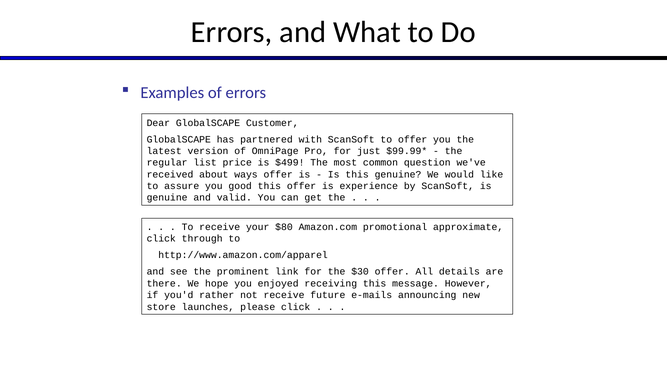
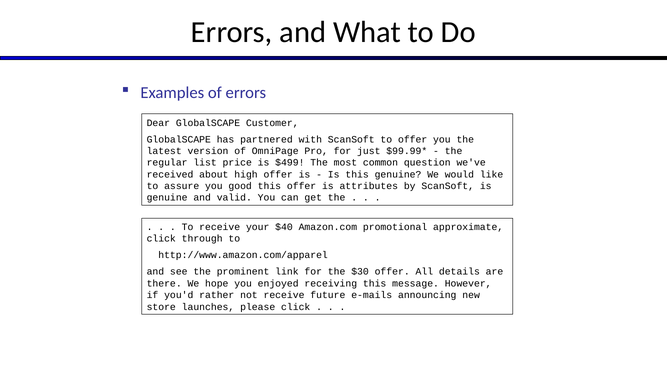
ways: ways -> high (246, 174)
experience: experience -> attributes (369, 186)
$80: $80 -> $40 (284, 227)
